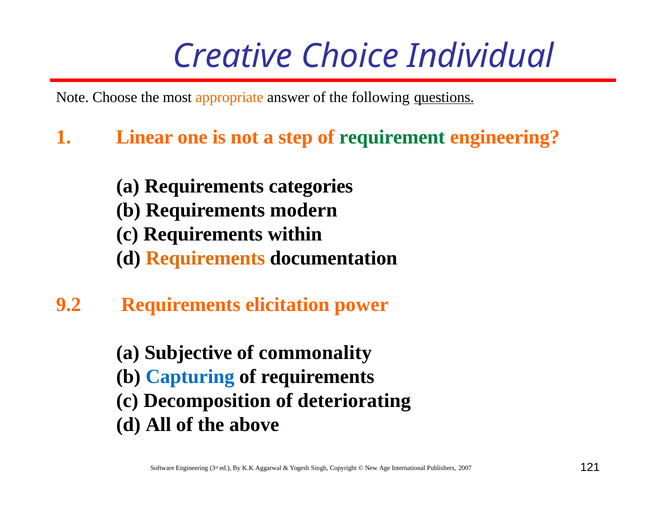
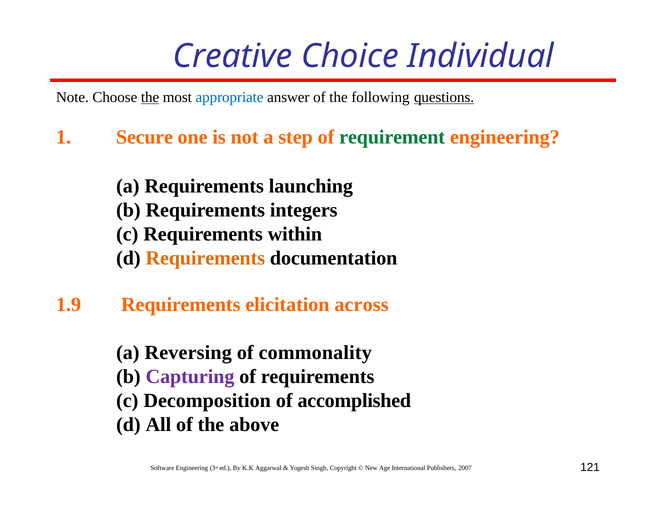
the underline: none -> present (150, 97)
appropriate colour: orange -> blue (230, 97)
Linear: Linear -> Secure (145, 137)
categories: categories -> launching (311, 186)
modern: modern -> integers (304, 210)
9.2: 9.2 -> 1.9 (69, 304)
power: power -> across (361, 304)
Subjective: Subjective -> Reversing (188, 352)
Capturing colour: blue -> purple (190, 376)
deteriorating: deteriorating -> accomplished (354, 400)
